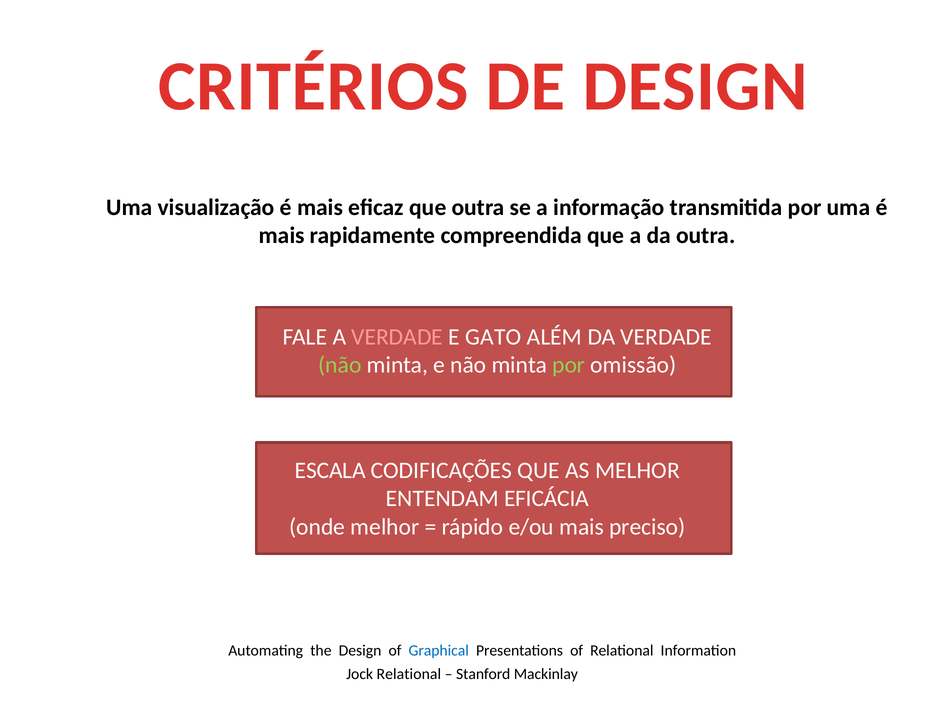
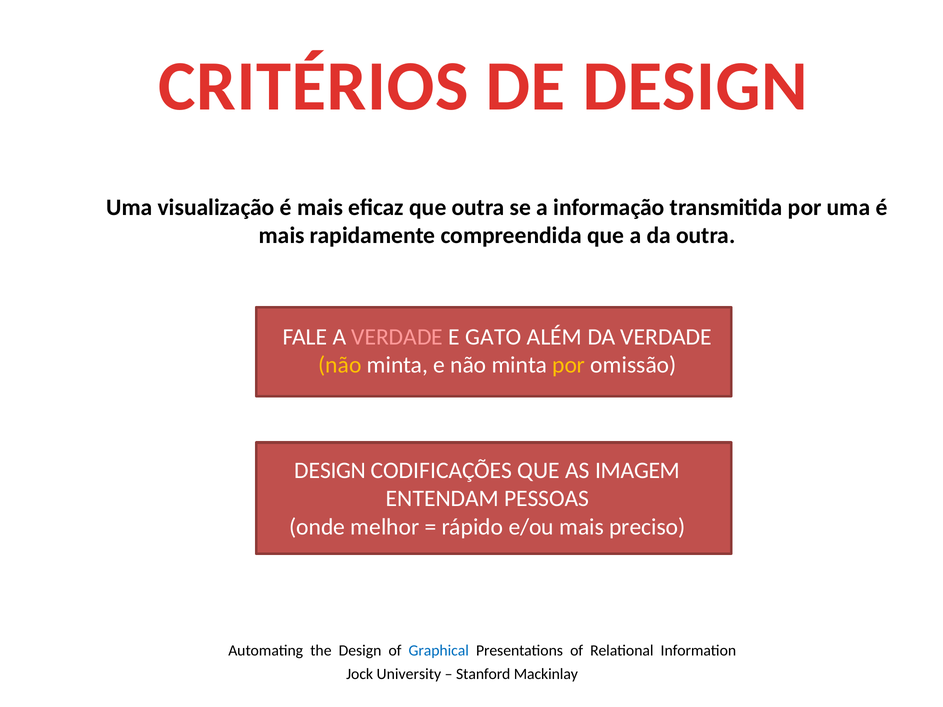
não colour: light green -> yellow (340, 365)
por colour: light green -> yellow (569, 365)
ESCALA: ESCALA -> DESIGN (330, 471)
AS MELHOR: MELHOR -> IMAGEM (638, 471)
ENTENDAM EFICÁCIA: EFICÁCIA -> PESSOAS (546, 499)
Jock Relational: Relational -> University (409, 674)
